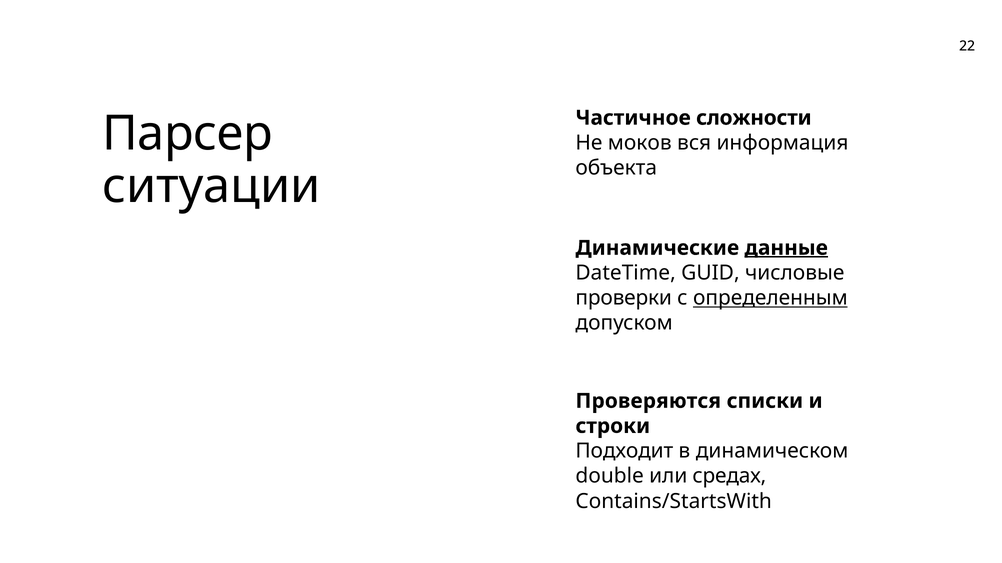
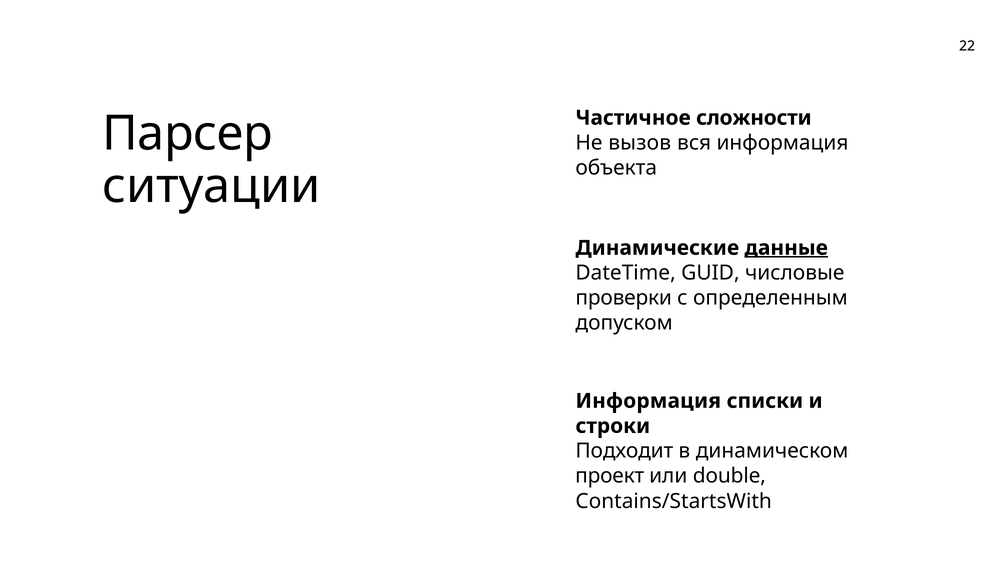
моков: моков -> вызов (640, 143)
определенным underline: present -> none (770, 298)
Проверяются: Проверяются -> Информация (648, 401)
double: double -> проект (610, 477)
средах: средах -> double (729, 477)
